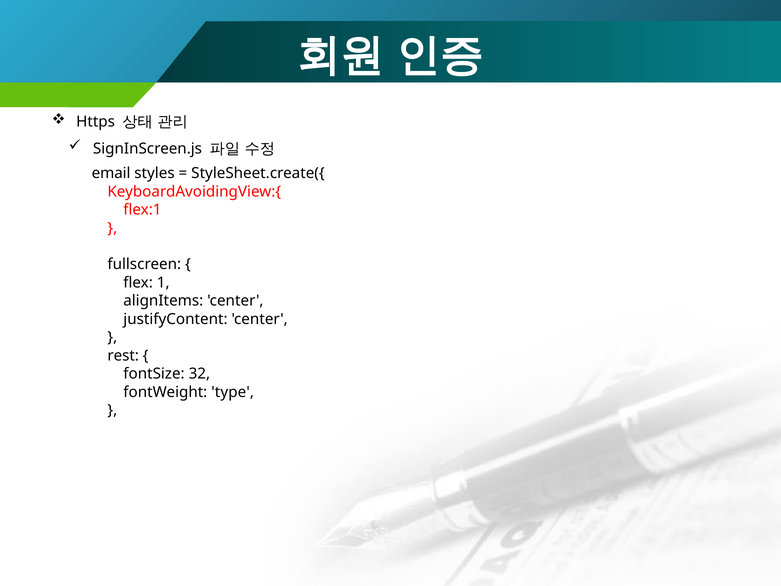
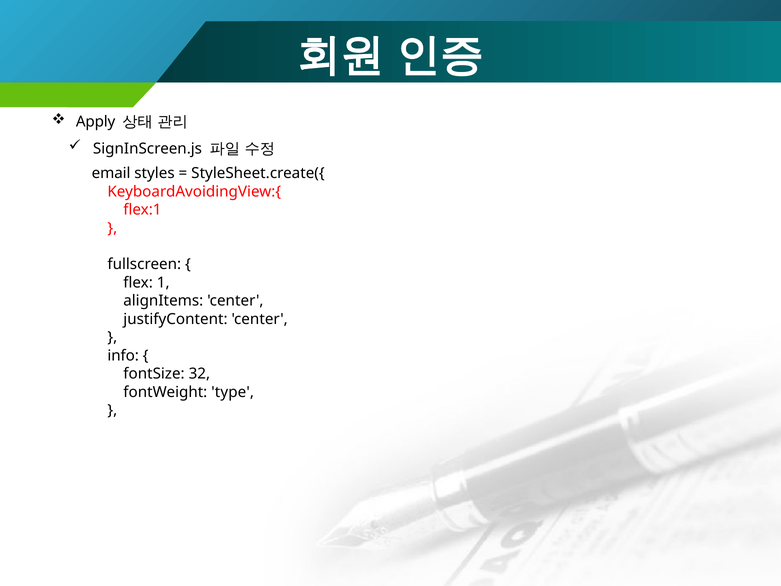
Https: Https -> Apply (96, 122)
rest: rest -> info (123, 356)
